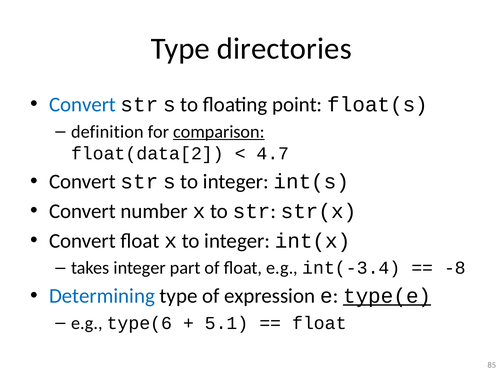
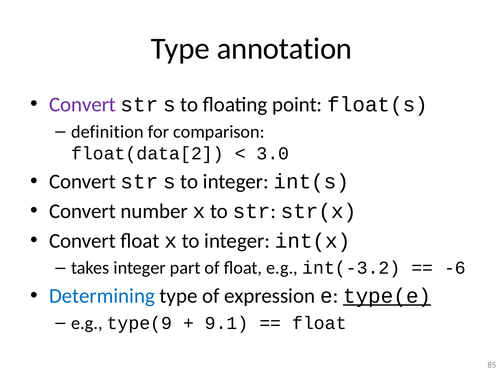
directories: directories -> annotation (284, 49)
Convert colour: blue -> purple (82, 105)
comparison underline: present -> none (219, 132)
4.7: 4.7 -> 3.0 (273, 154)
int(-3.4: int(-3.4 -> int(-3.2 (351, 268)
-8: -8 -> -6 (455, 268)
type(6: type(6 -> type(9 (139, 323)
5.1: 5.1 -> 9.1 (227, 323)
